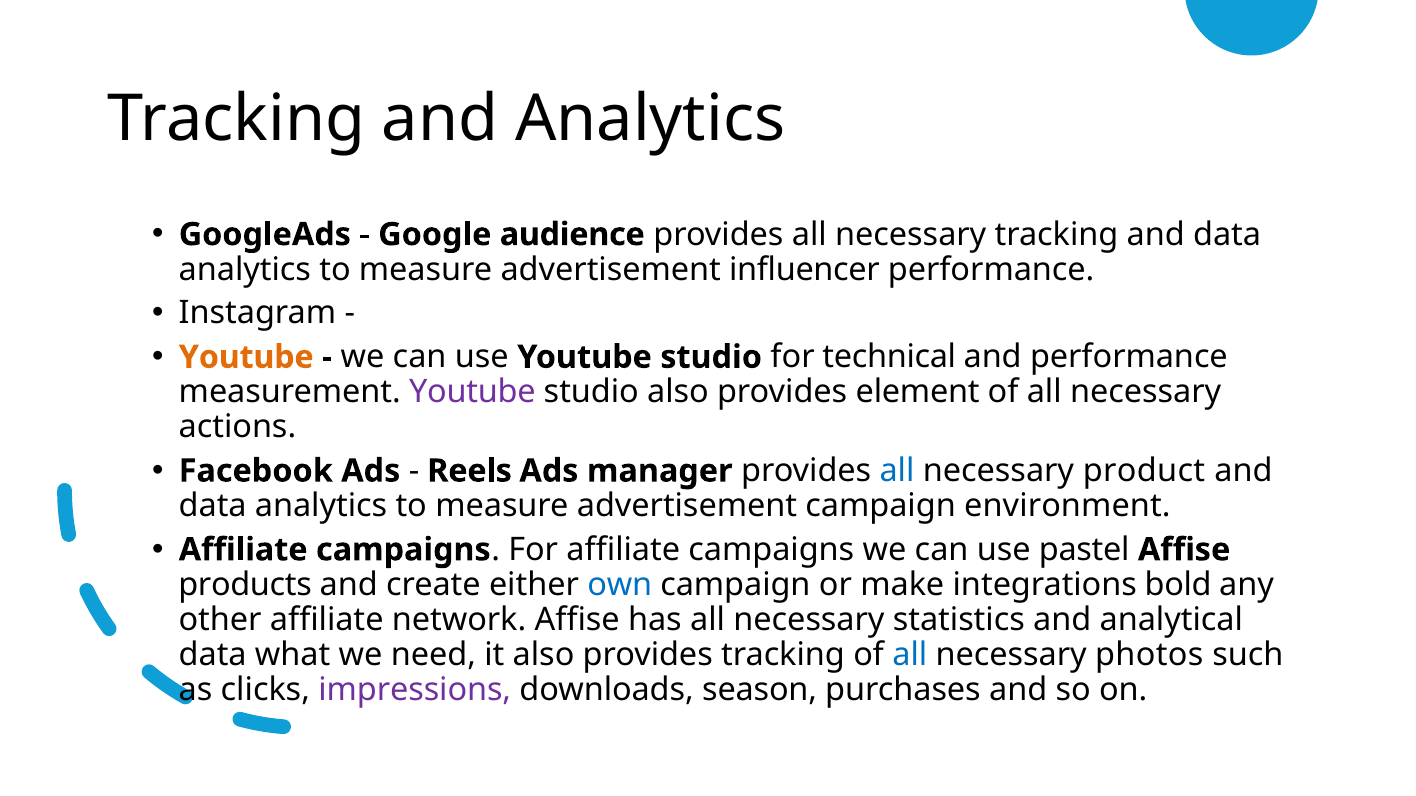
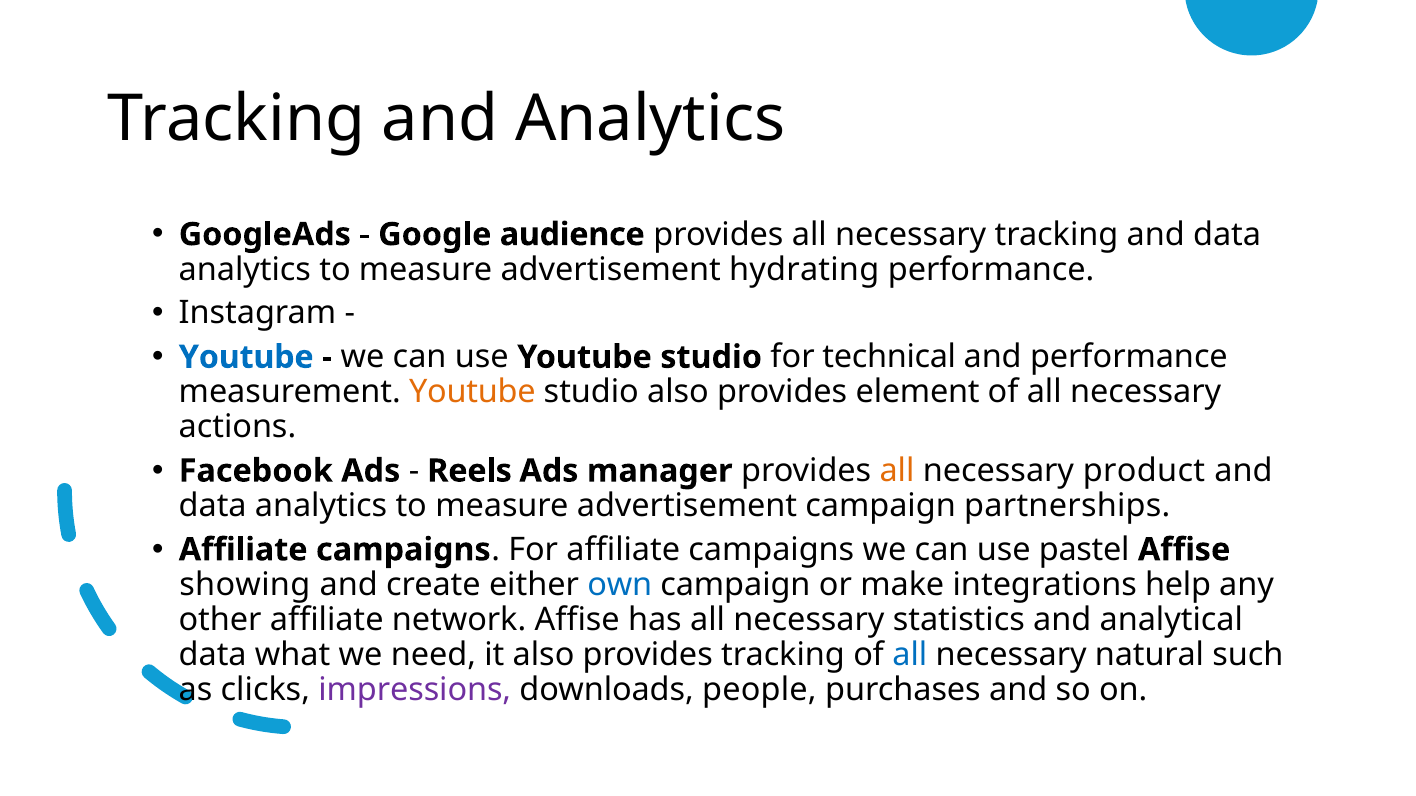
influencer: influencer -> hydrating (804, 270)
Youtube colour: orange -> blue (246, 357)
Youtube colour: purple -> orange (472, 392)
all colour: blue -> orange (897, 471)
environment: environment -> partnerships (1067, 506)
products: products -> showing (245, 585)
bold: bold -> help (1178, 585)
photos: photos -> natural (1150, 655)
season: season -> people (759, 690)
